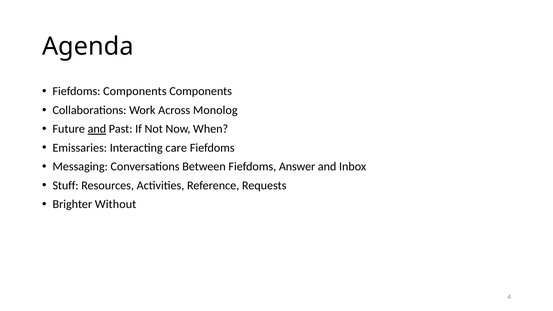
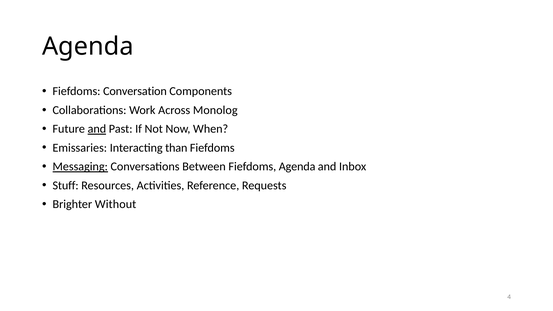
Fiefdoms Components: Components -> Conversation (135, 91)
care: care -> than (176, 148)
Messaging underline: none -> present (80, 167)
Fiefdoms Answer: Answer -> Agenda (297, 167)
